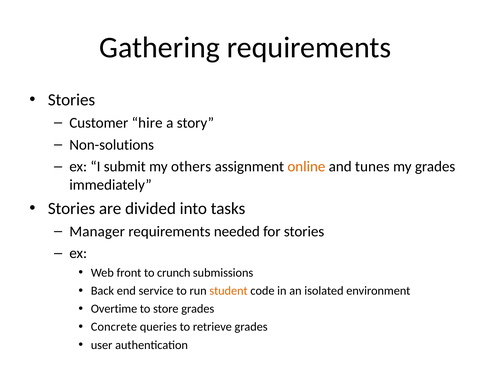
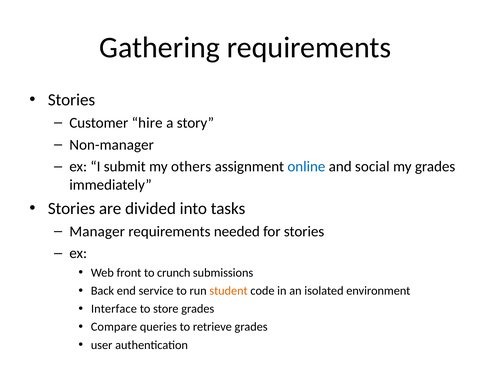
Non-solutions: Non-solutions -> Non-manager (112, 145)
online colour: orange -> blue (306, 166)
tunes: tunes -> social (372, 166)
Overtime: Overtime -> Interface (114, 308)
Concrete: Concrete -> Compare (114, 326)
